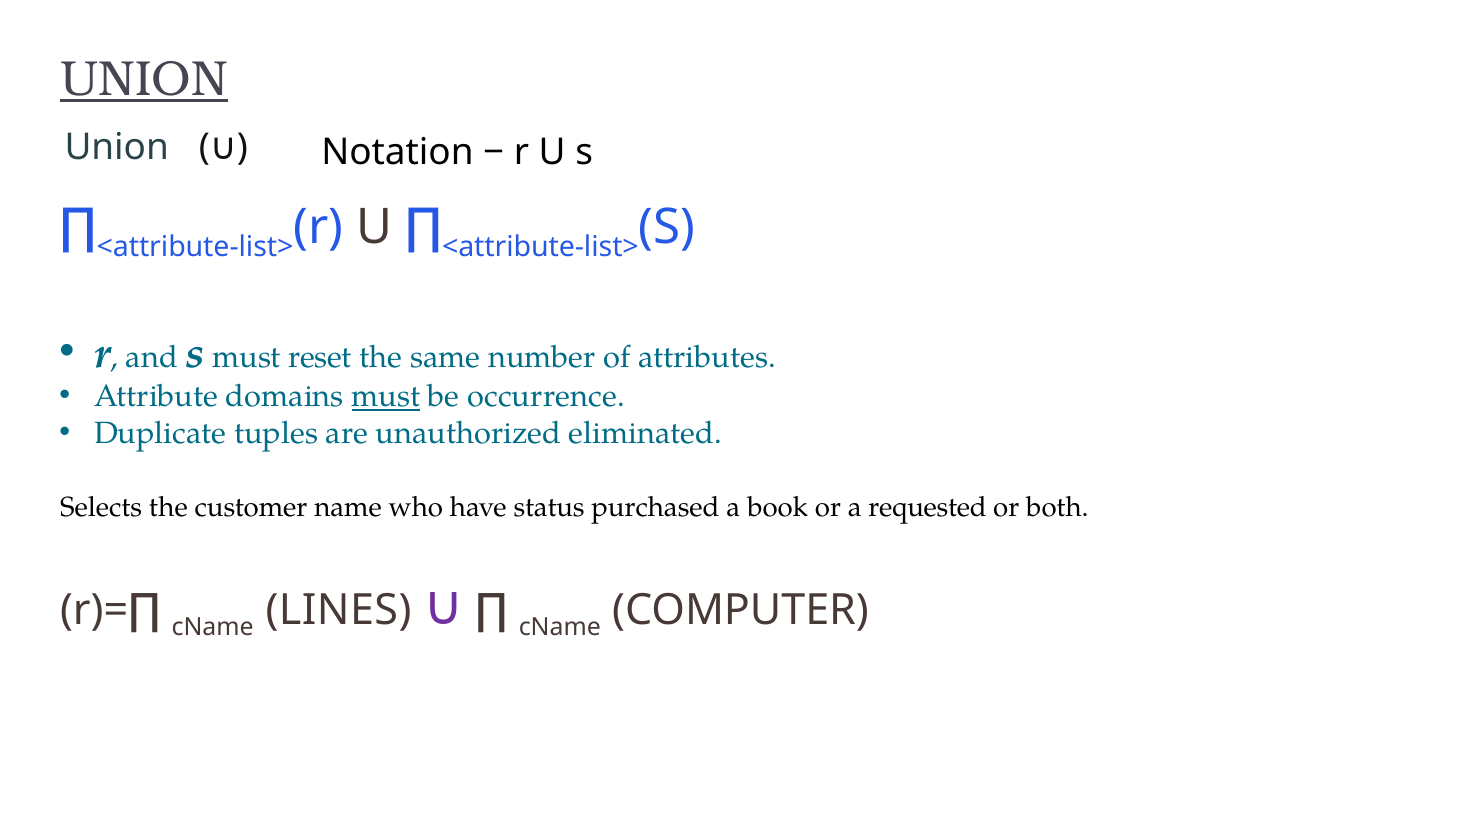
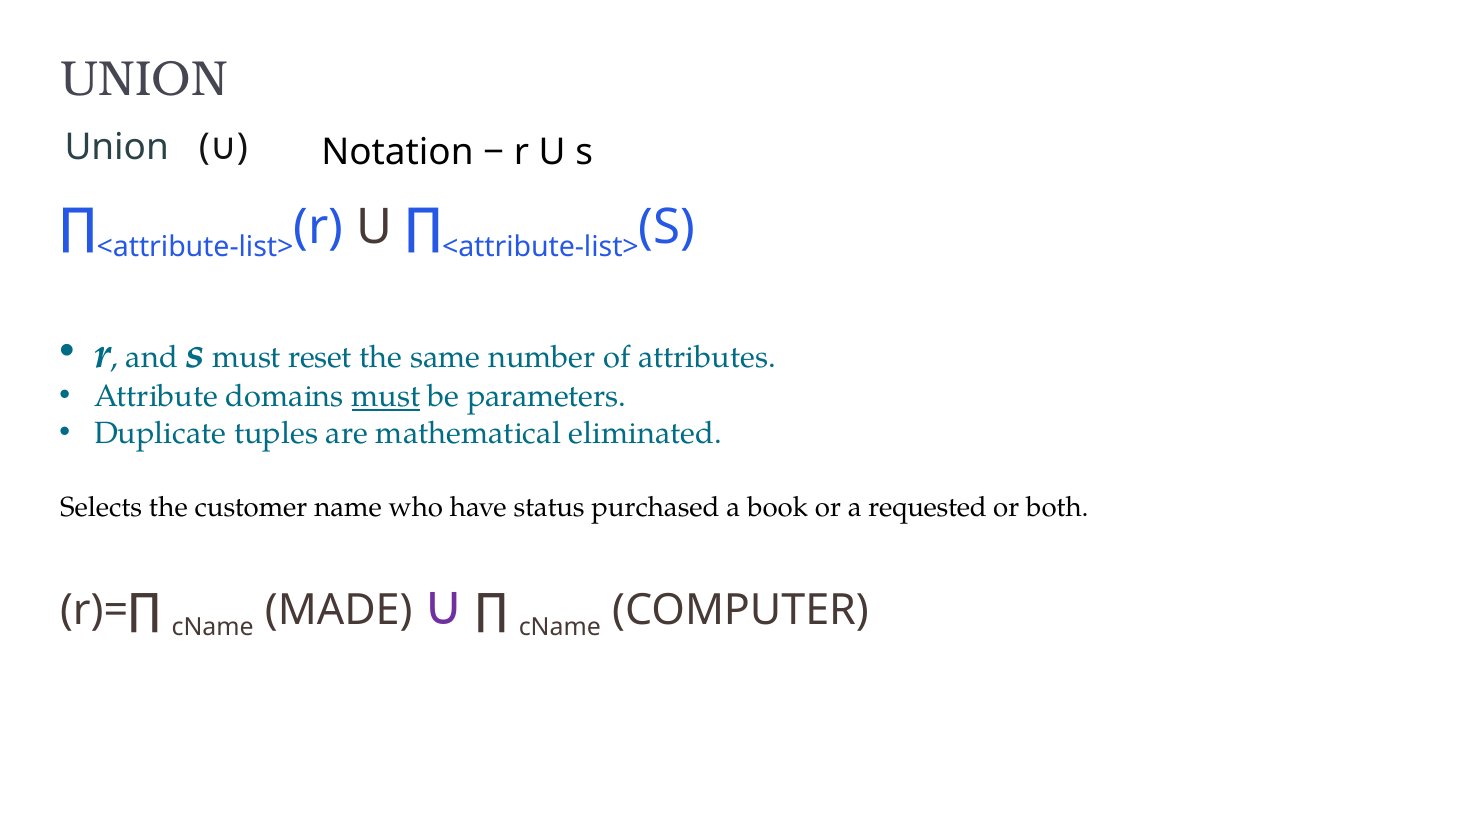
UNION underline: present -> none (144, 79)
occurrence: occurrence -> parameters (546, 397)
unauthorized: unauthorized -> mathematical (468, 433)
LINES: LINES -> MADE (339, 610)
